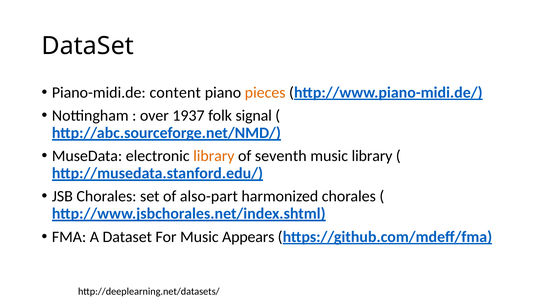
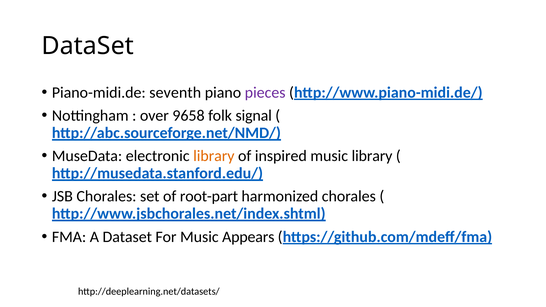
content: content -> seventh (175, 93)
pieces colour: orange -> purple (265, 93)
1937: 1937 -> 9658 (188, 116)
seventh: seventh -> inspired (281, 156)
also-part: also-part -> root-part (209, 196)
